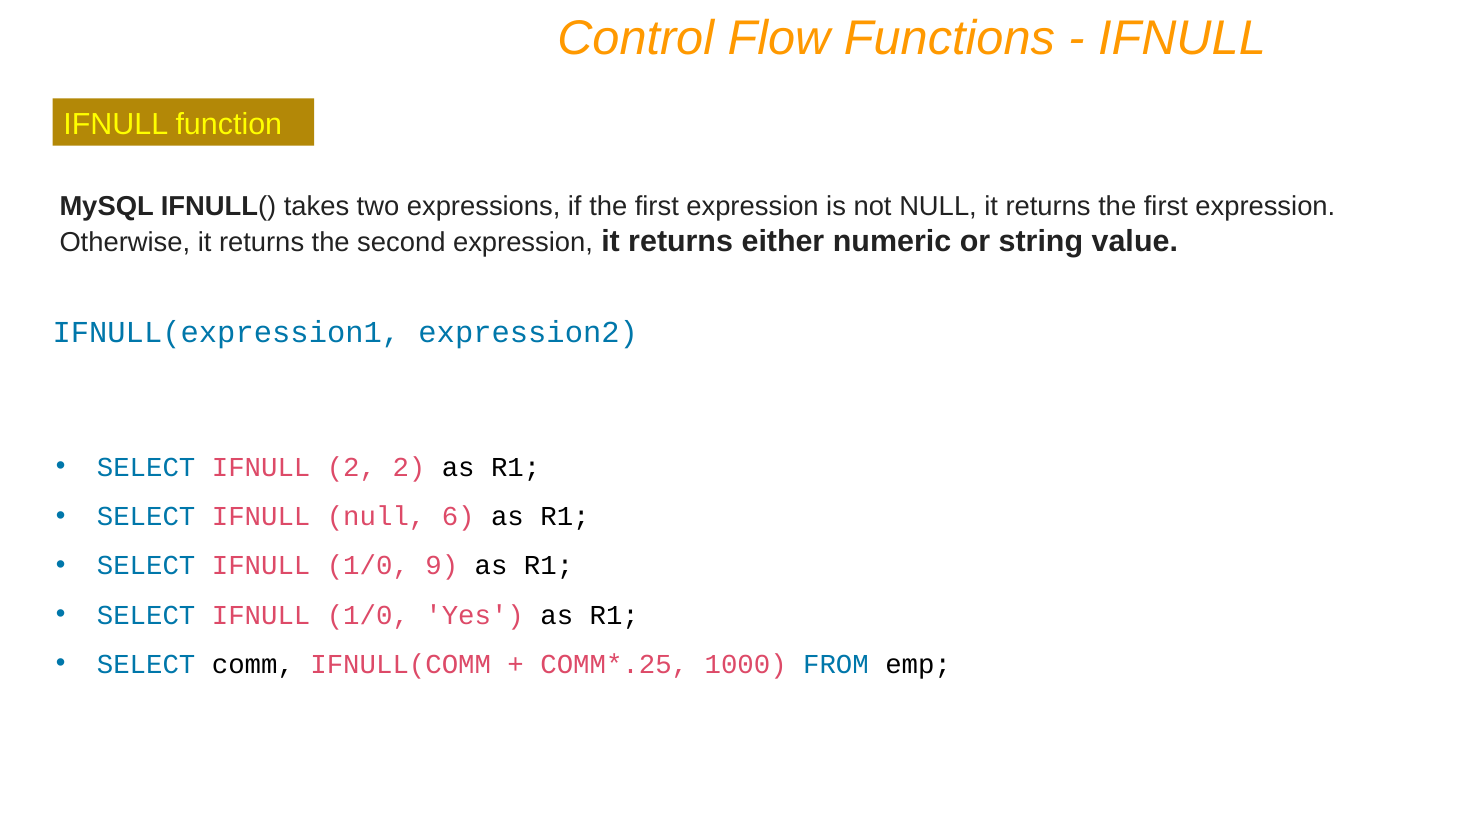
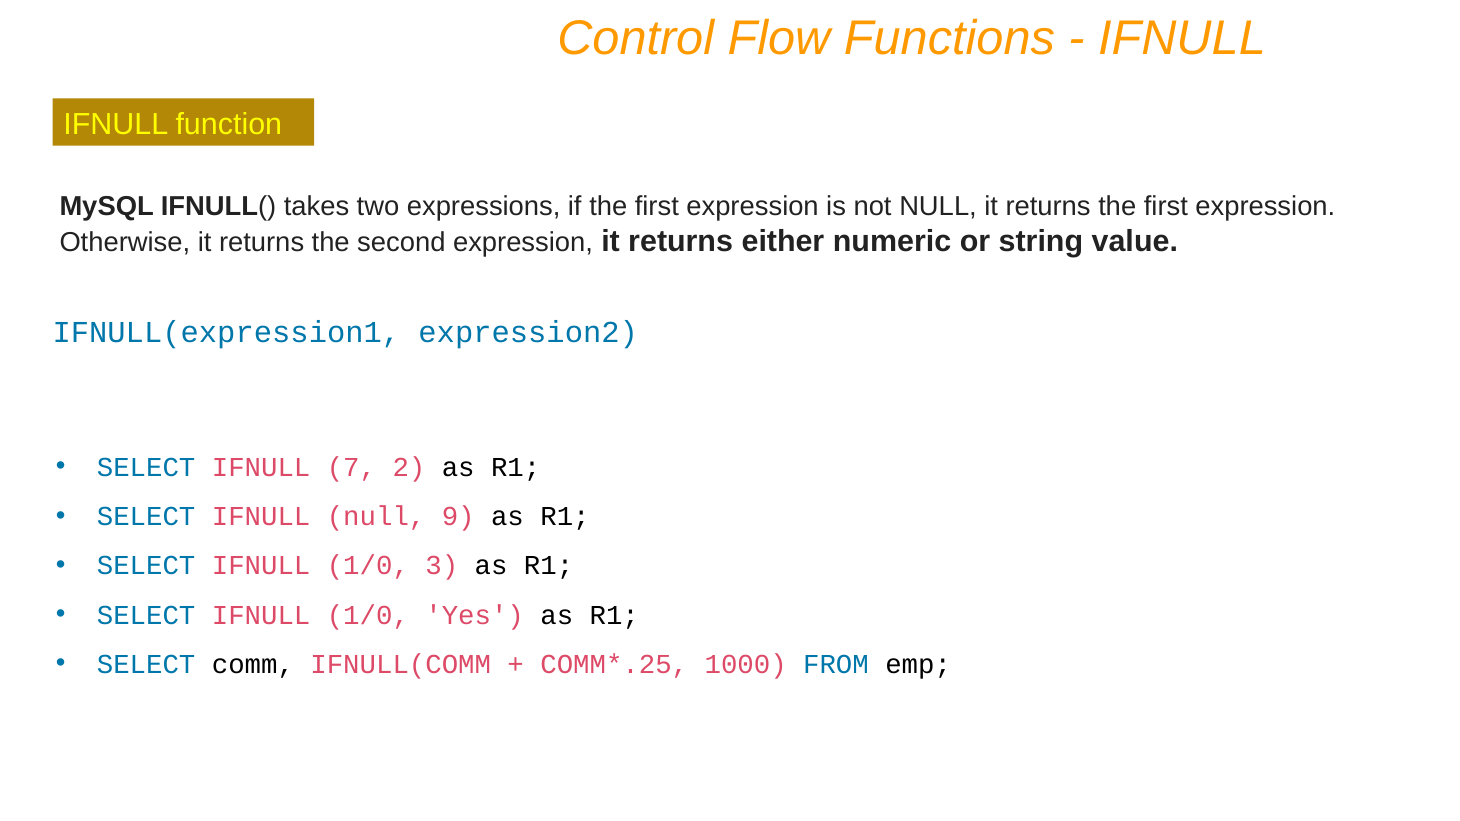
IFNULL 2: 2 -> 7 (351, 467)
6: 6 -> 9 (458, 517)
9: 9 -> 3 (442, 566)
